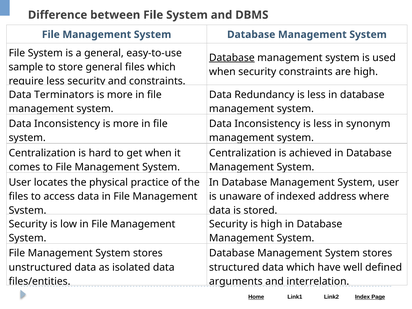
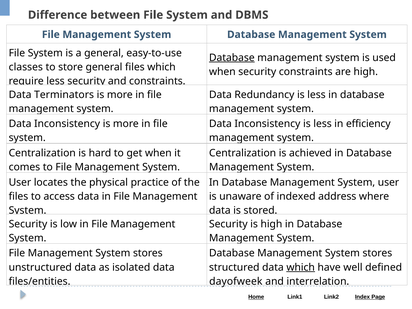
sample: sample -> classes (26, 67)
synonym: synonym -> efficiency (368, 124)
which underline: none -> present (301, 267)
arguments: arguments -> dayofweek (236, 281)
